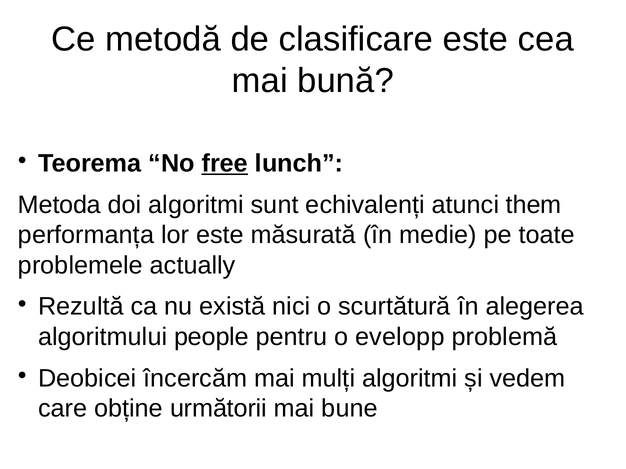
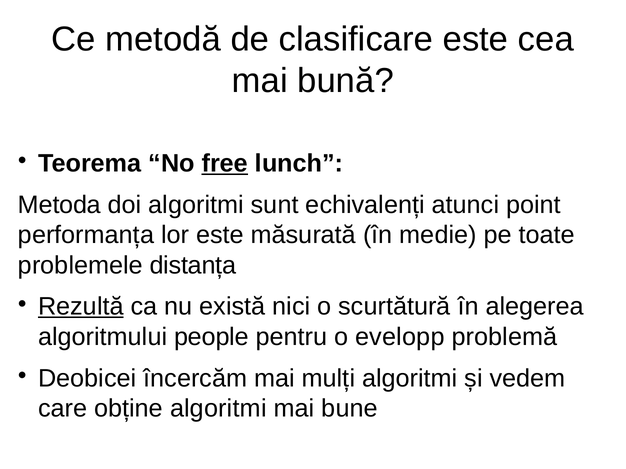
them: them -> point (534, 205)
actually: actually -> distanța (193, 265)
Rezultă underline: none -> present (81, 307)
obține următorii: următorii -> algoritmi (218, 409)
